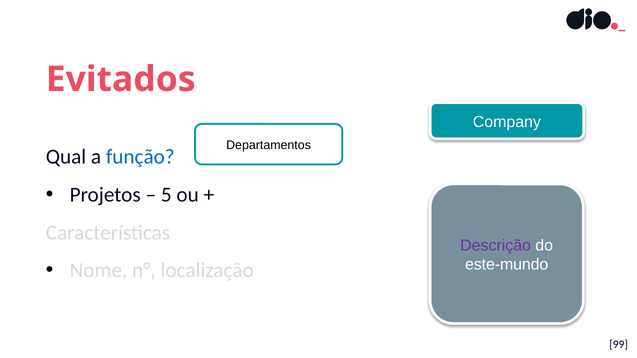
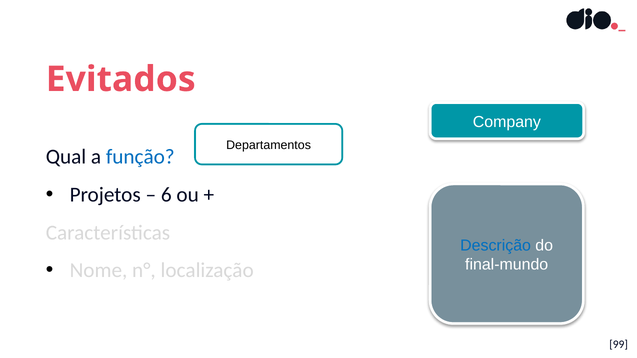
5: 5 -> 6 (166, 195)
Descrição colour: purple -> blue (496, 246)
este-mundo: este-mundo -> final-mundo (507, 265)
